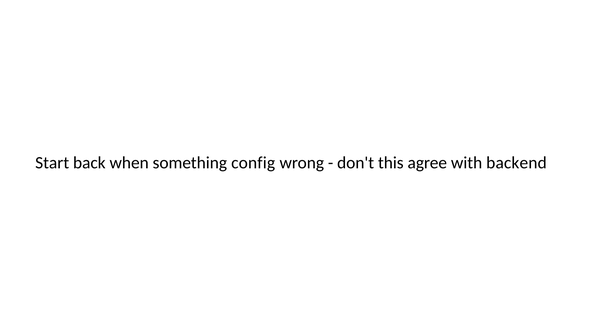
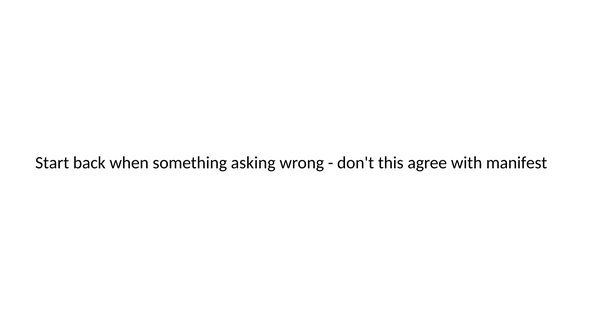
config: config -> asking (253, 163)
backend: backend -> manifest (517, 163)
